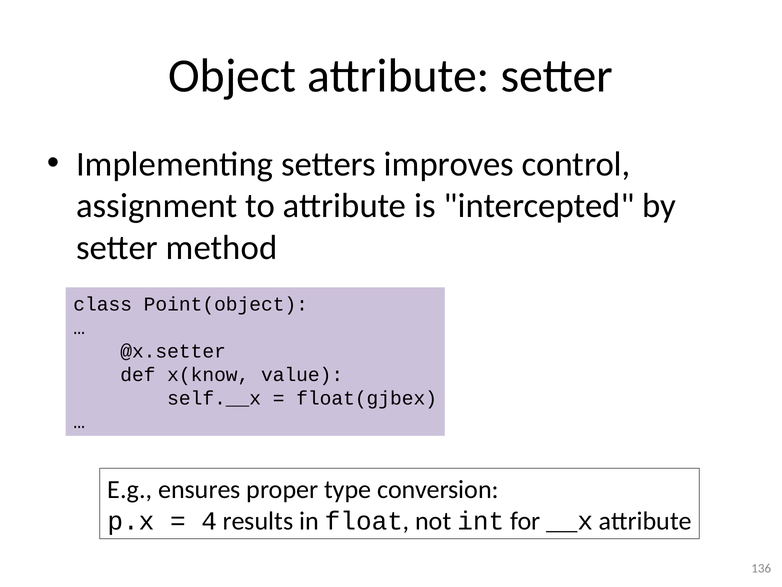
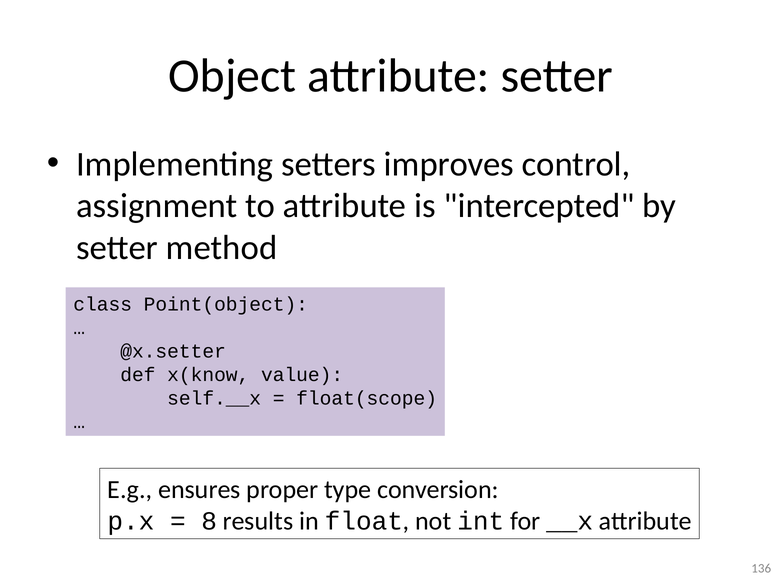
float(gjbex: float(gjbex -> float(scope (367, 398)
4: 4 -> 8 (209, 520)
